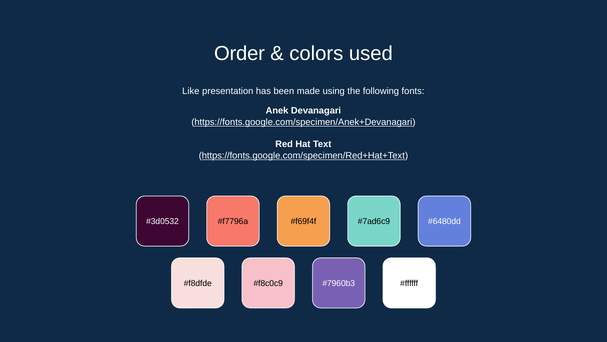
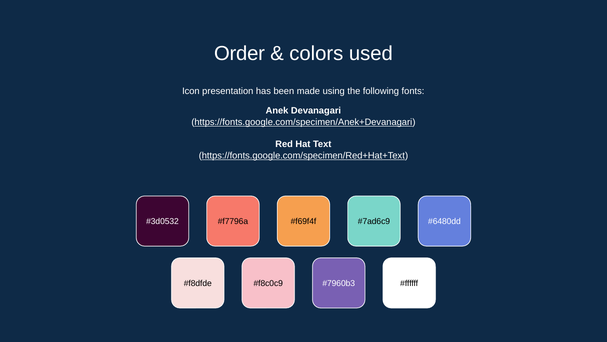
Like: Like -> Icon (191, 91)
